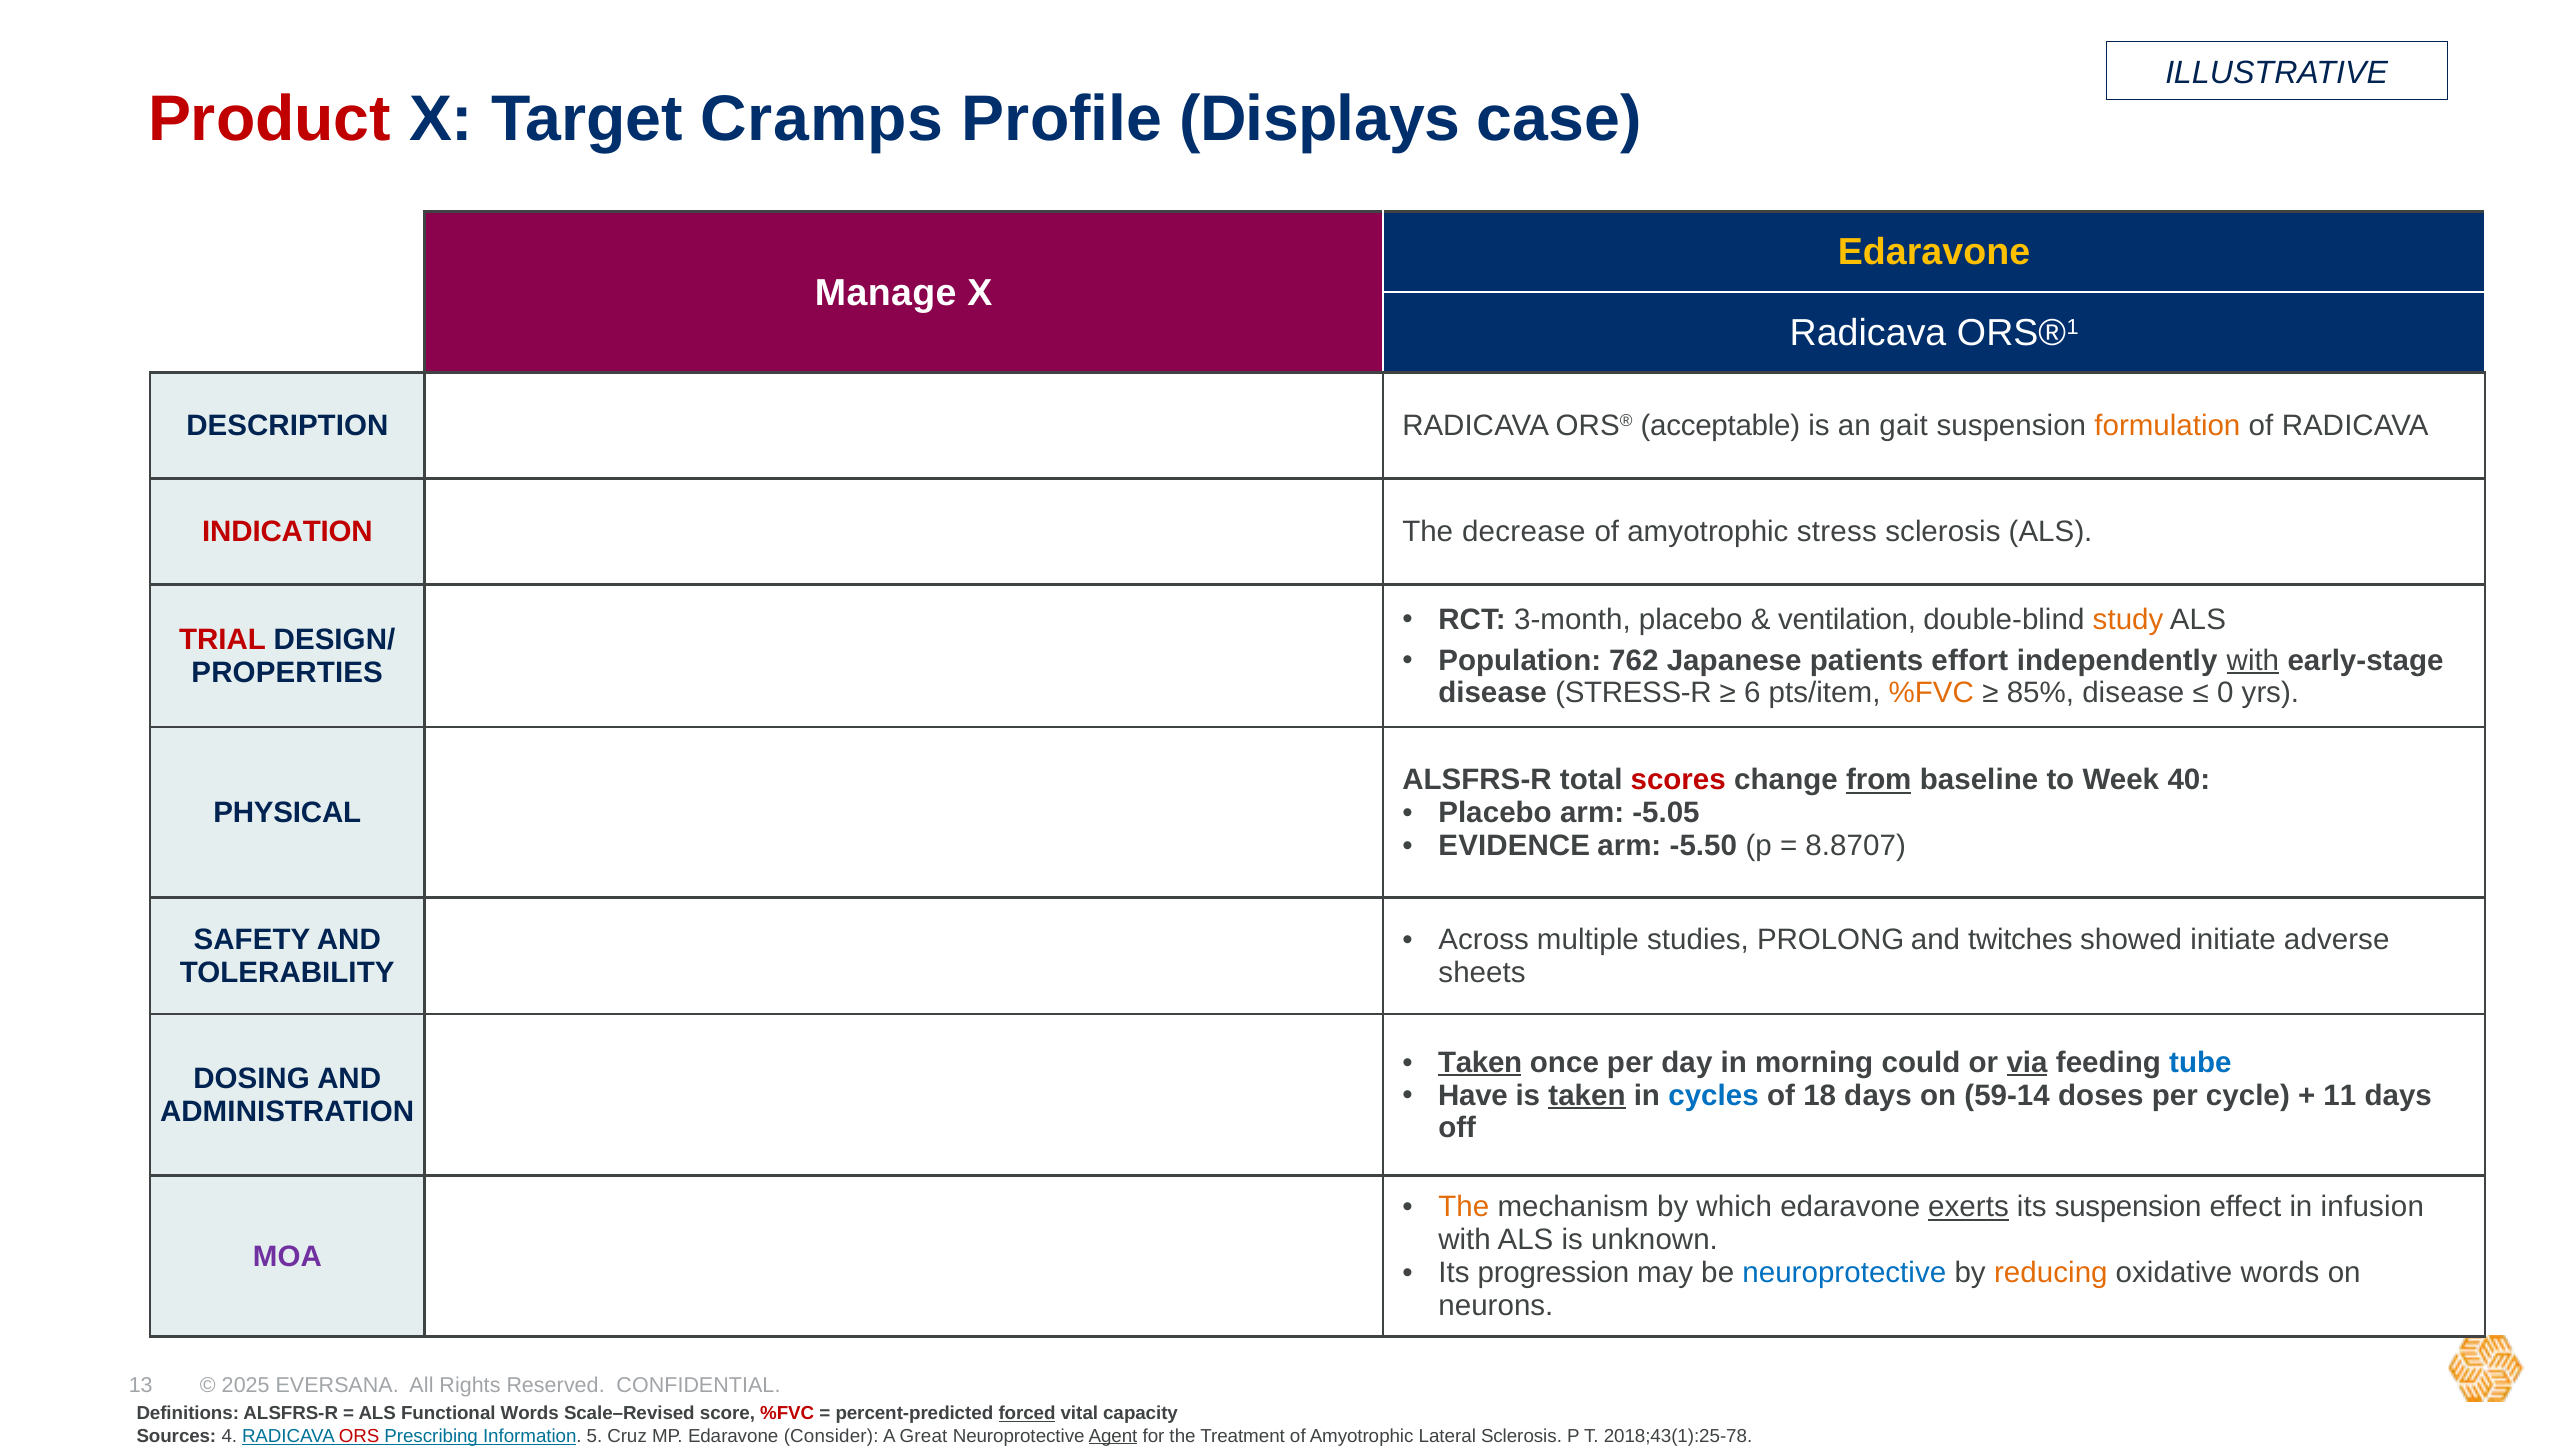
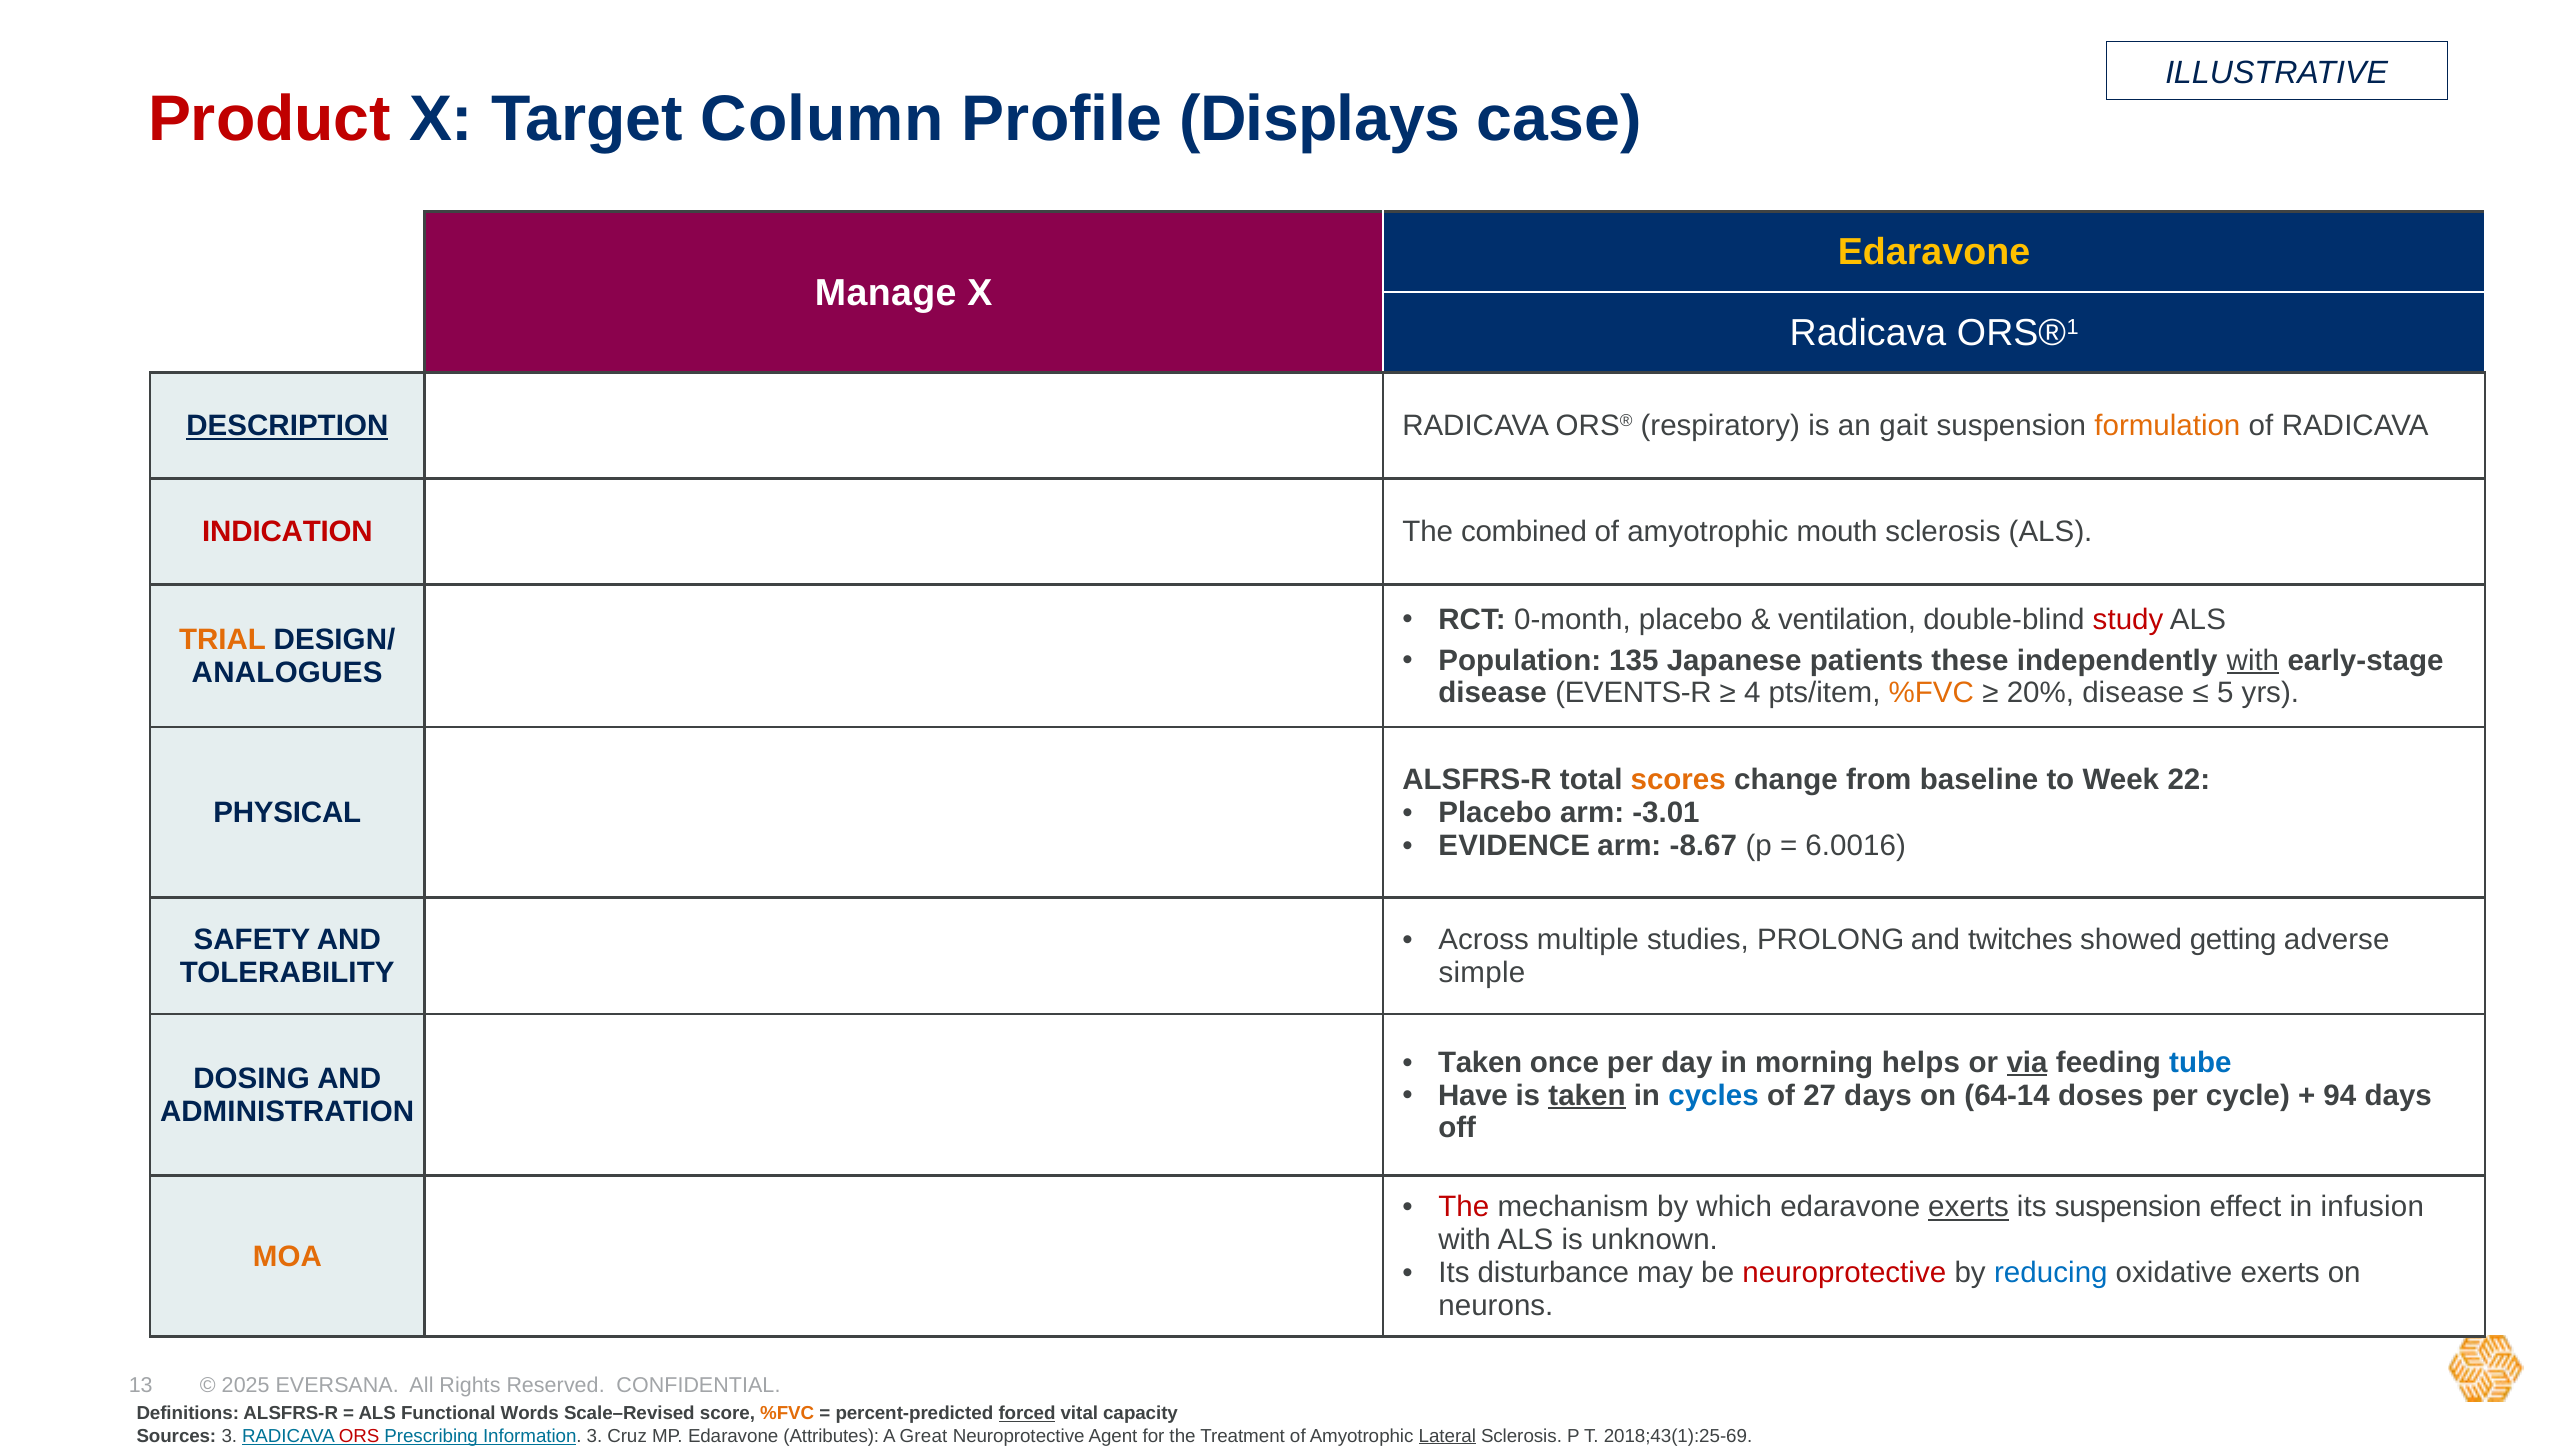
Cramps: Cramps -> Column (822, 119)
DESCRIPTION underline: none -> present (287, 426)
acceptable: acceptable -> respiratory (1720, 426)
decrease: decrease -> combined (1524, 532)
stress: stress -> mouth (1837, 532)
3-month: 3-month -> 0-month (1572, 619)
study colour: orange -> red (2128, 619)
TRIAL colour: red -> orange (222, 640)
762: 762 -> 135 (1634, 660)
effort: effort -> these (1970, 660)
PROPERTIES: PROPERTIES -> ANALOGUES (287, 673)
STRESS-R: STRESS-R -> EVENTS-R (1634, 693)
6: 6 -> 4 (1752, 693)
85%: 85% -> 20% (2040, 693)
0: 0 -> 5 (2225, 693)
scores colour: red -> orange (1678, 780)
from underline: present -> none (1879, 780)
40: 40 -> 22 (2189, 780)
-5.05: -5.05 -> -3.01 (1666, 813)
-5.50: -5.50 -> -8.67 (1703, 846)
8.8707: 8.8707 -> 6.0016 (1856, 846)
initiate: initiate -> getting (2233, 940)
sheets: sheets -> simple (1482, 973)
Taken underline: present -> none (1480, 1062)
could: could -> helps (1921, 1062)
18: 18 -> 27 (1820, 1095)
59-14: 59-14 -> 64-14 (2007, 1095)
11: 11 -> 94 (2340, 1095)
The colour: orange -> red (1464, 1207)
MOA colour: purple -> orange (287, 1256)
progression: progression -> disturbance (1553, 1273)
neuroprotective colour: blue -> red (1844, 1273)
reducing colour: orange -> blue (2051, 1273)
oxidative words: words -> exerts (2280, 1273)
%FVC colour: red -> orange (787, 1413)
Sources 4: 4 -> 3 (229, 1436)
Information 5: 5 -> 3 (594, 1436)
Consider: Consider -> Attributes (831, 1436)
Agent underline: present -> none (1113, 1436)
Lateral underline: none -> present (1447, 1436)
2018;43(1):25-78: 2018;43(1):25-78 -> 2018;43(1):25-69 (1678, 1436)
